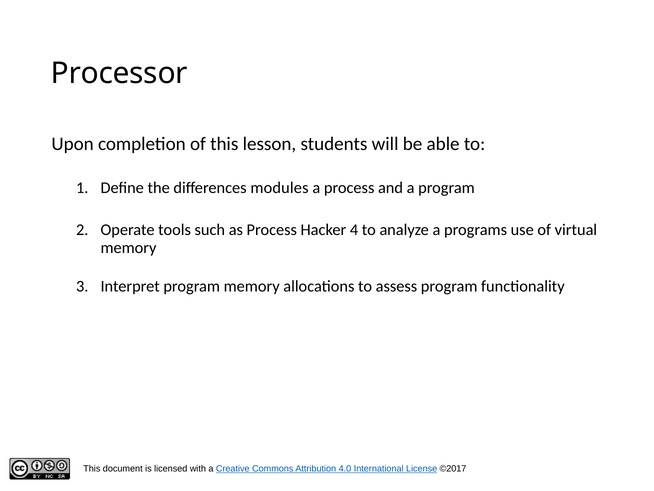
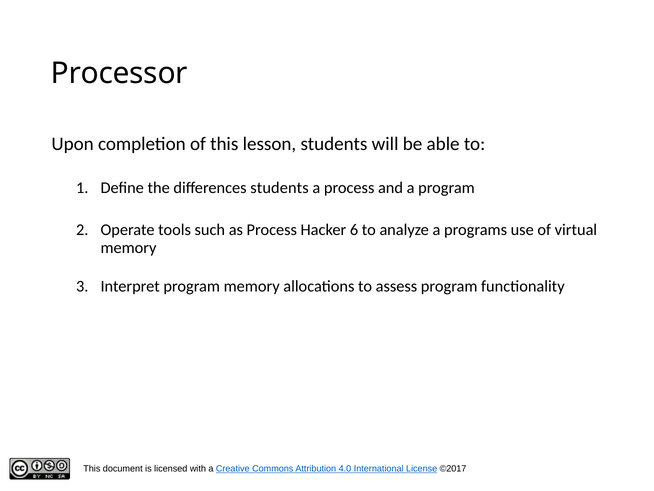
differences modules: modules -> students (280, 188)
4: 4 -> 6 (354, 230)
